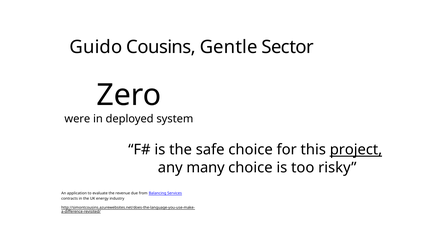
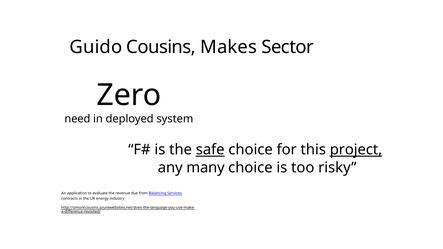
Gentle: Gentle -> Makes (229, 47)
were: were -> need (77, 119)
safe underline: none -> present (210, 150)
